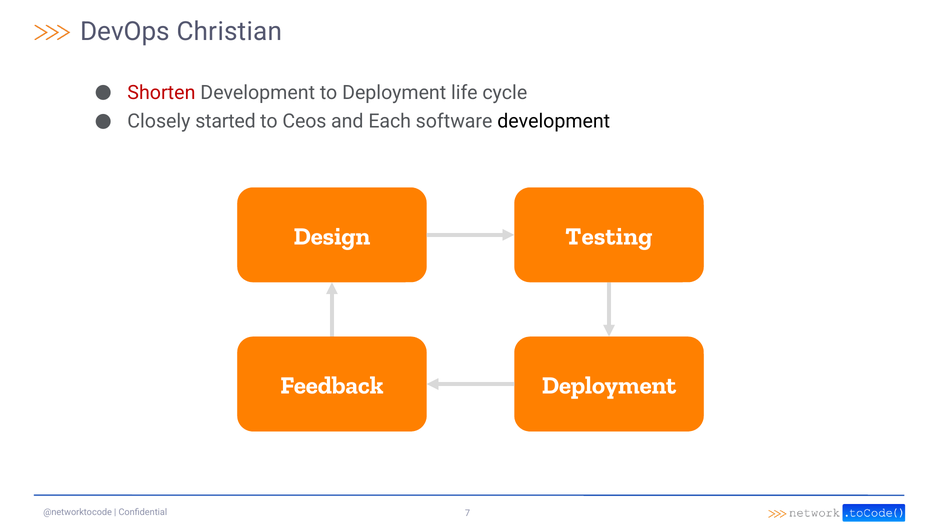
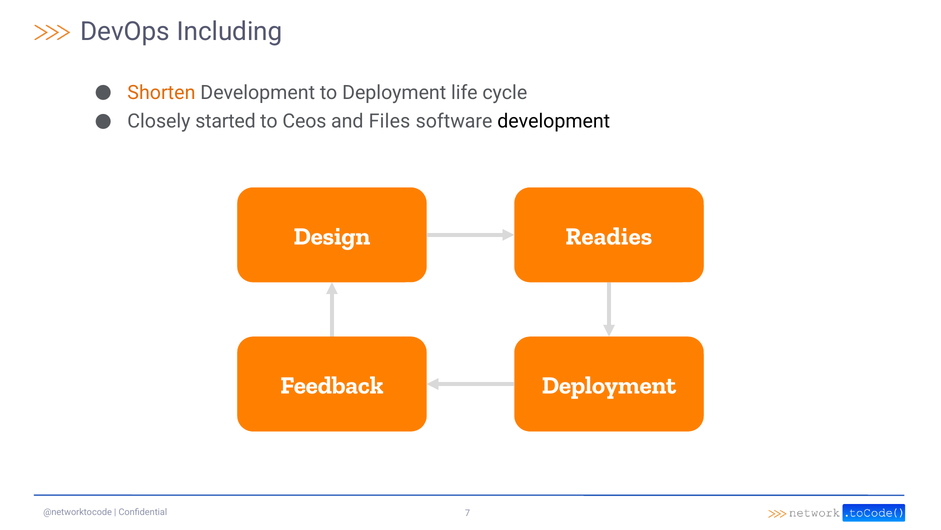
Christian: Christian -> Including (230, 31)
Shorten colour: red -> orange (161, 92)
Each: Each -> Files (390, 121)
Testing: Testing -> Readies (609, 236)
